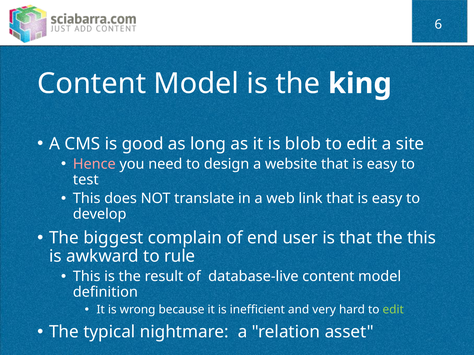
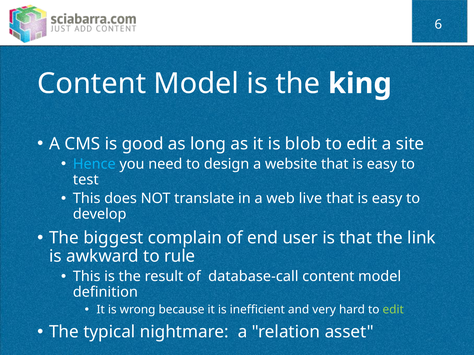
Hence colour: pink -> light blue (94, 164)
link: link -> live (310, 199)
the this: this -> link (422, 238)
database-live: database-live -> database-call (253, 277)
